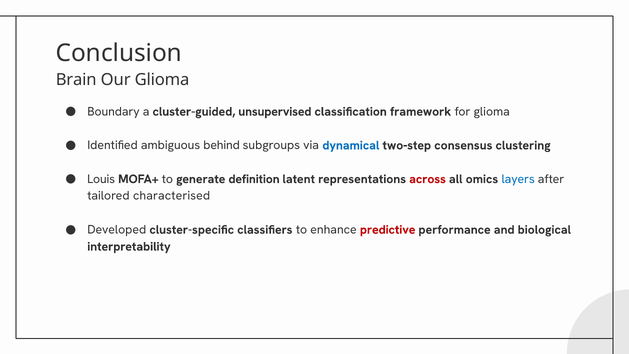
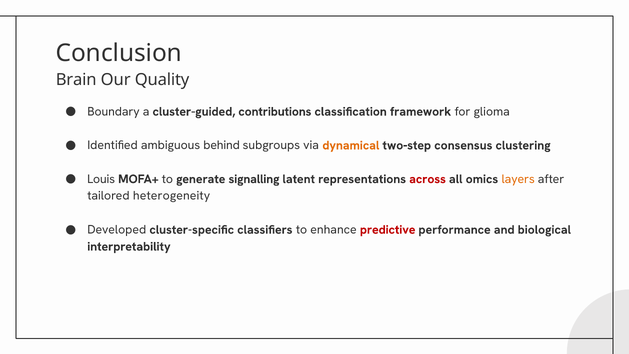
Our Glioma: Glioma -> Quality (162, 80)
unsupervised: unsupervised -> contributions (275, 112)
dynamical colour: blue -> orange (351, 145)
definition: definition -> signalling (254, 179)
layers colour: blue -> orange (518, 179)
characterised: characterised -> heterogeneity (172, 196)
